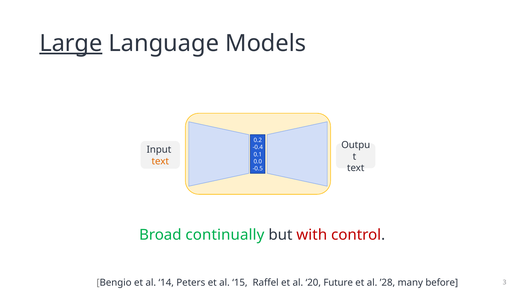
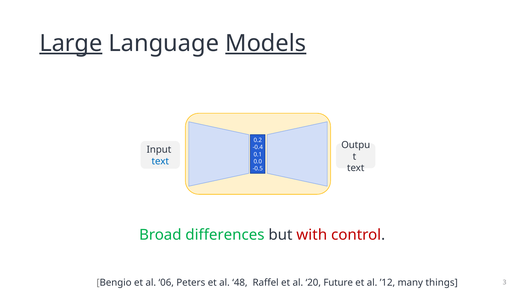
Models underline: none -> present (266, 43)
text colour: orange -> blue (160, 161)
continually: continually -> differences (225, 235)
14: 14 -> 06 (166, 283)
15: 15 -> 48 (240, 283)
’28: ’28 -> ’12 (387, 283)
before: before -> things (442, 283)
